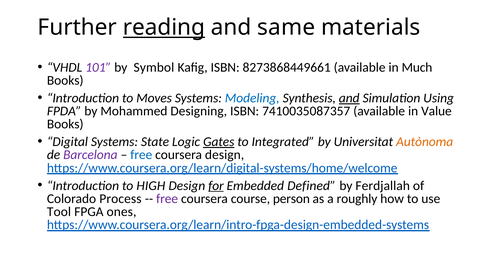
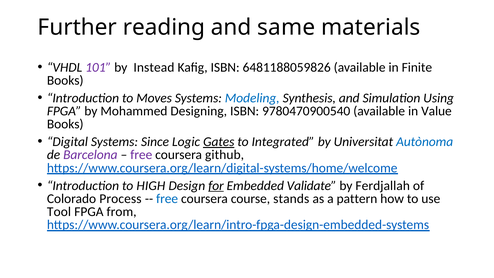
reading underline: present -> none (164, 27)
Symbol: Symbol -> Instead (154, 67)
8273868449661: 8273868449661 -> 6481188059826 (287, 67)
Much: Much -> Finite (417, 67)
and underline: present -> none (349, 98)
FPDA: FPDA -> FPGA (64, 111)
7410035087357: 7410035087357 -> 9780470900540 (306, 111)
State: State -> Since (155, 142)
Autònoma colour: orange -> blue (425, 142)
free colour: blue -> purple (141, 155)
coursera design: design -> github (225, 155)
Defined: Defined -> Validate (312, 186)
free colour: purple -> blue (167, 199)
person: person -> stands (291, 199)
roughly: roughly -> pattern (357, 199)
ones: ones -> from (122, 212)
